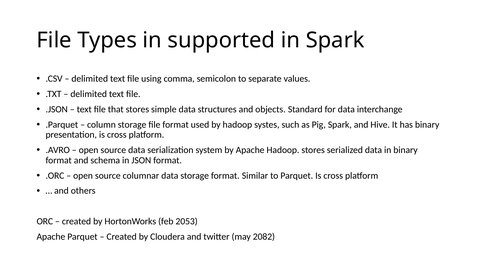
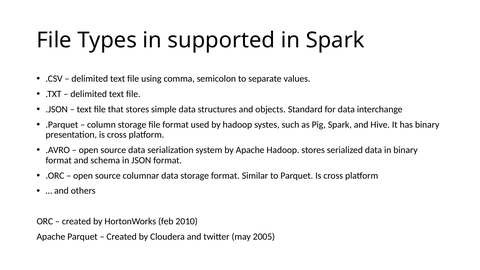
2053: 2053 -> 2010 (187, 221)
2082: 2082 -> 2005 (264, 237)
